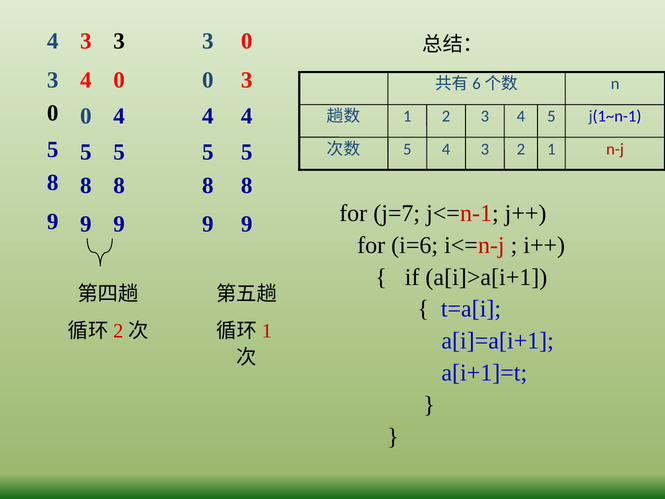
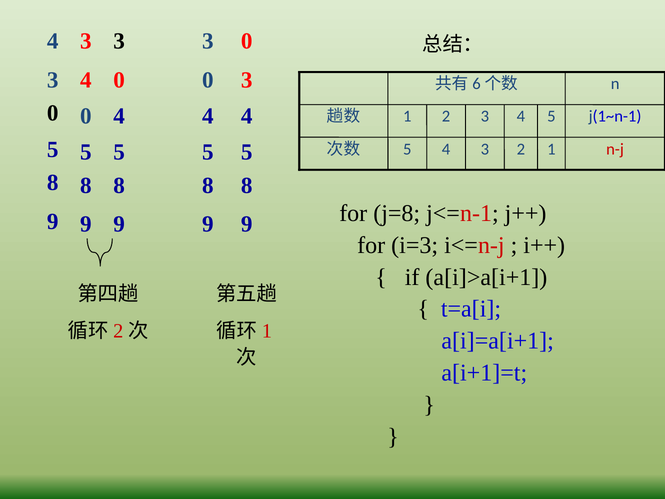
j=7: j=7 -> j=8 (397, 213)
i=6: i=6 -> i=3 (415, 245)
